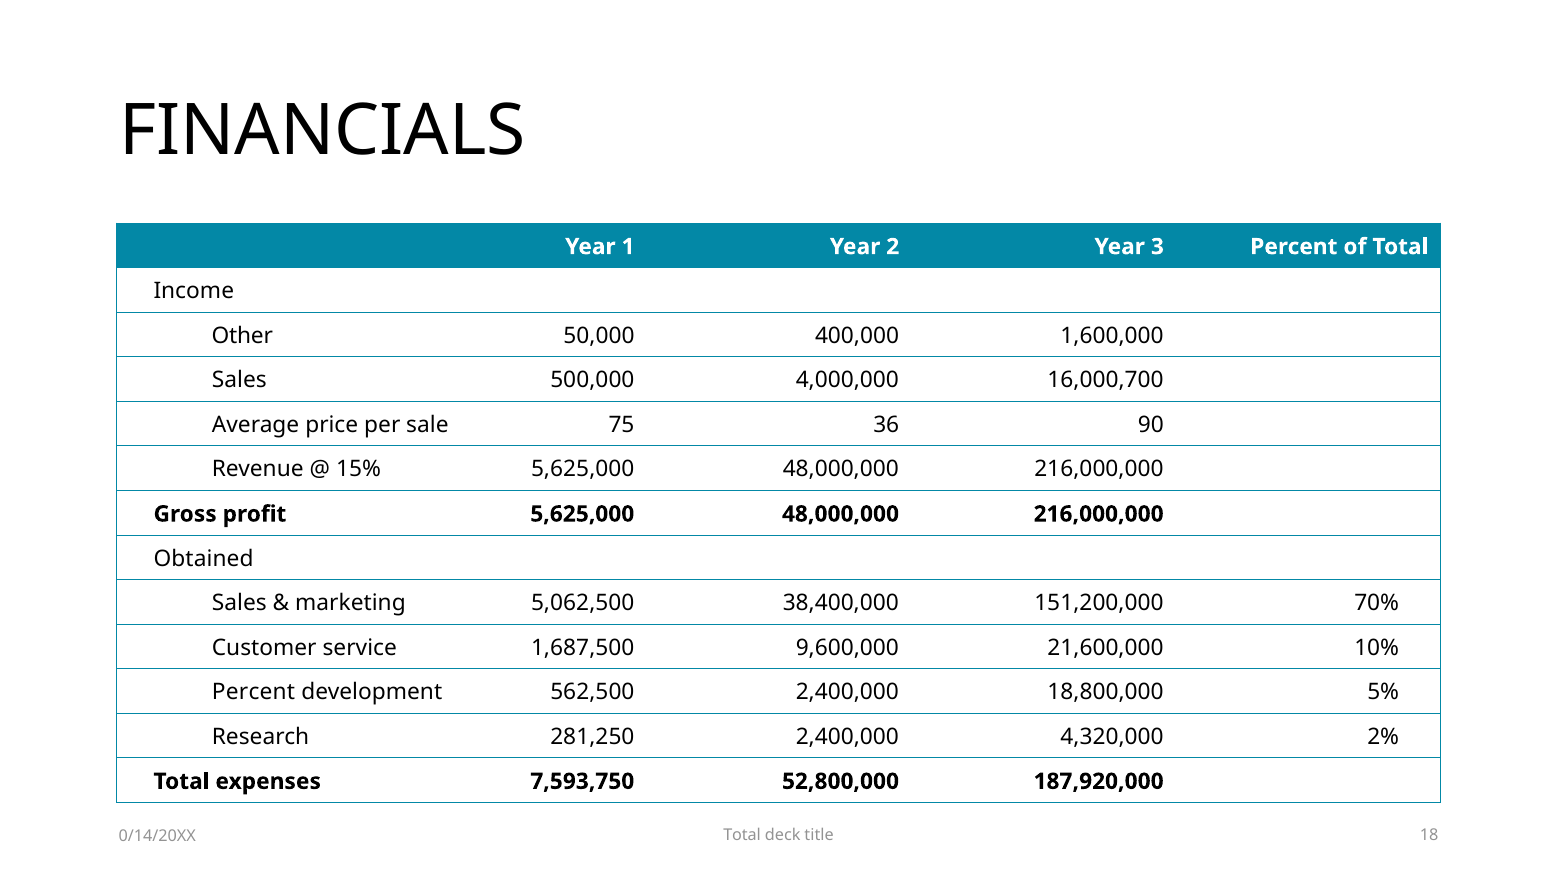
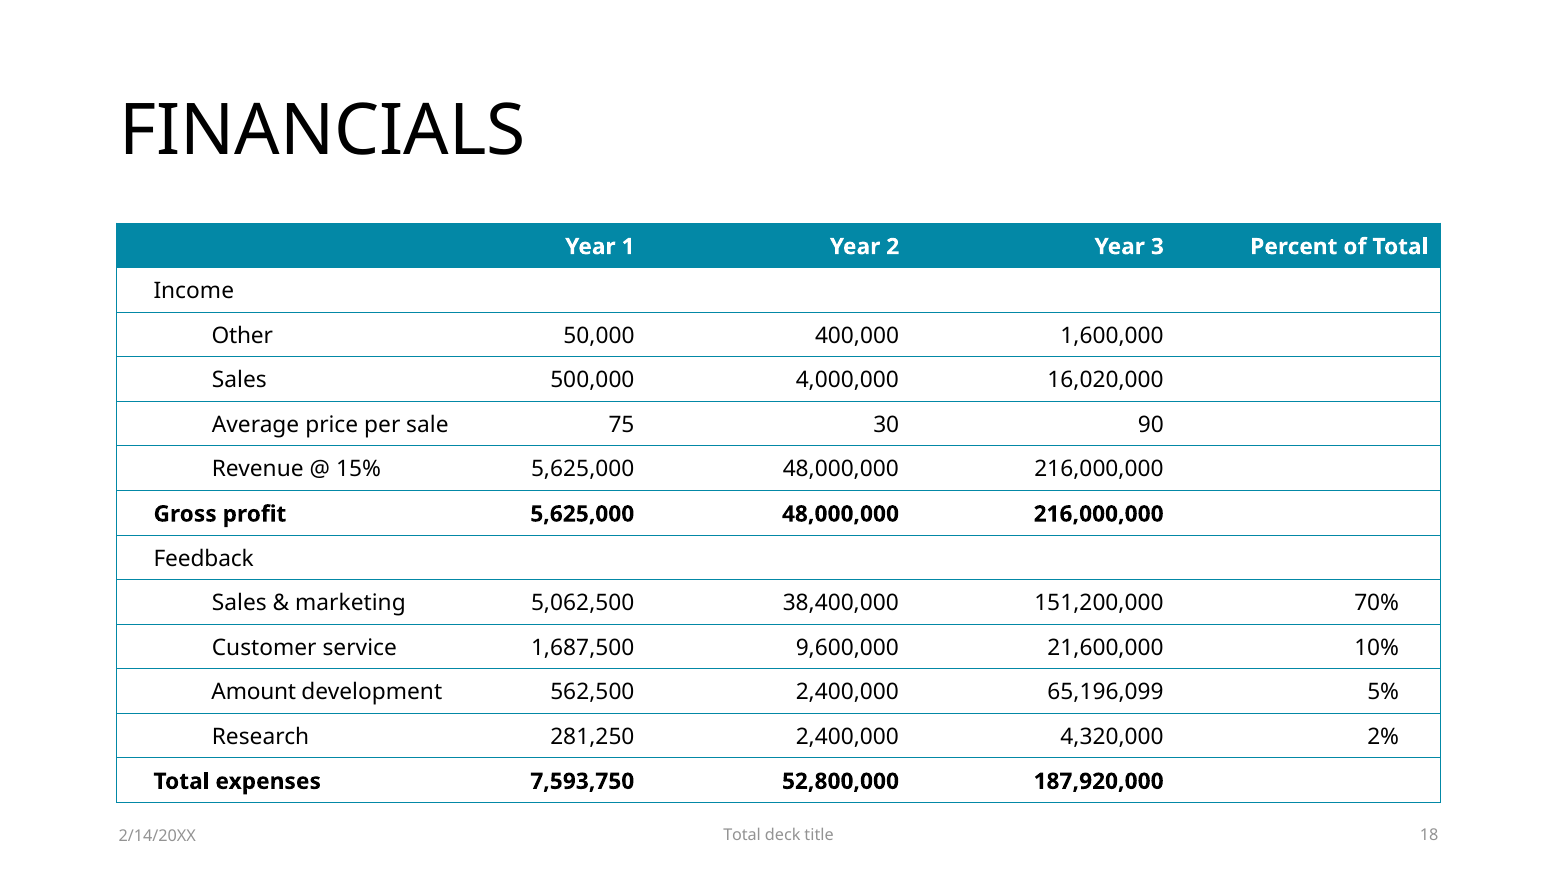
16,000,700: 16,000,700 -> 16,020,000 (1106, 380)
36: 36 -> 30 (886, 425)
Obtained: Obtained -> Feedback (204, 558)
Percent: Percent -> Amount (254, 692)
18,800,000: 18,800,000 -> 65,196,099 (1106, 692)
0/14/20XX: 0/14/20XX -> 2/14/20XX (157, 836)
